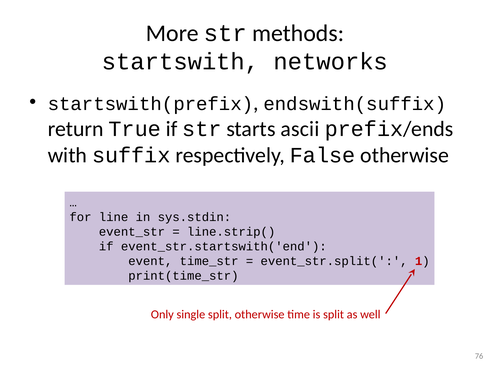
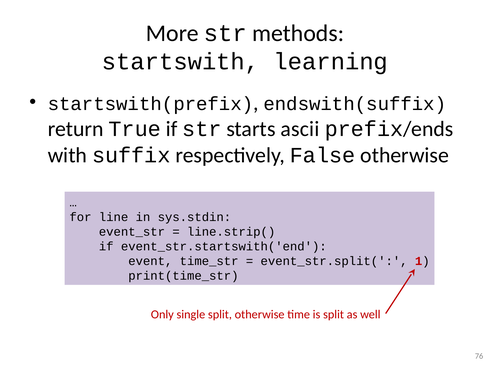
networks: networks -> learning (331, 62)
